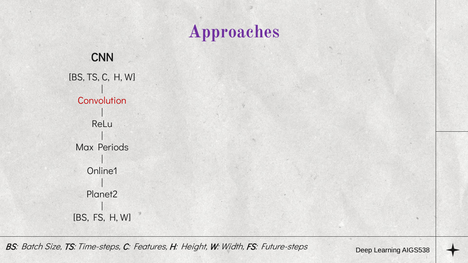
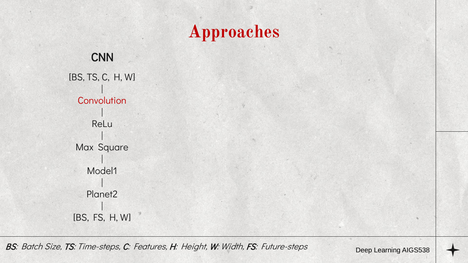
Approaches colour: purple -> red (234, 32)
Periods: Periods -> Square (113, 148)
Online1: Online1 -> Model1 (102, 171)
